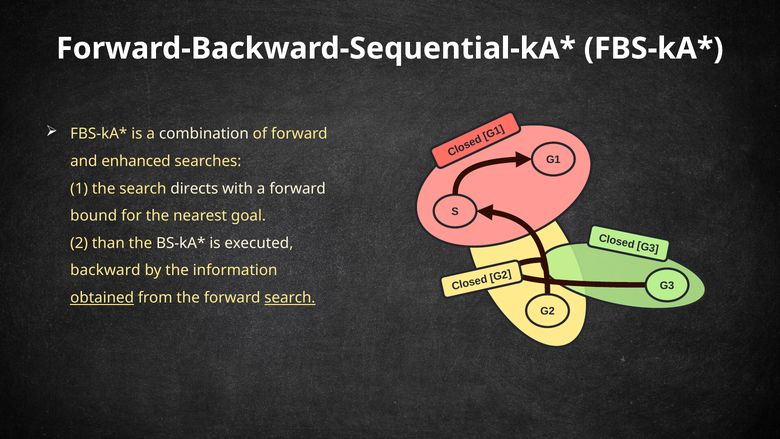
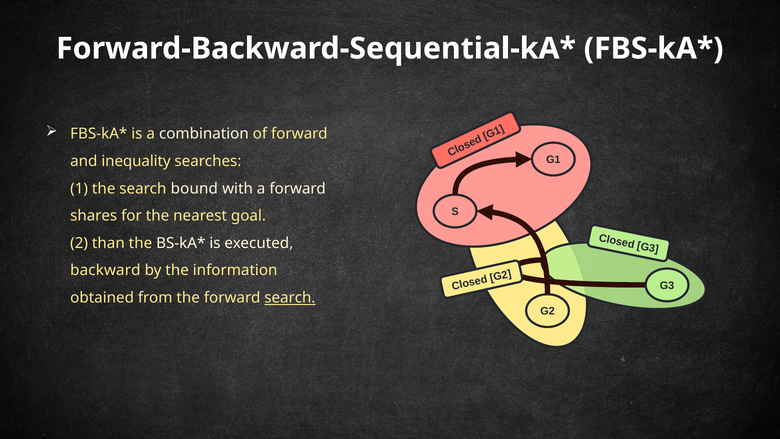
enhanced: enhanced -> inequality (136, 161)
directs: directs -> bound (194, 188)
bound: bound -> shares (94, 216)
obtained underline: present -> none (102, 298)
